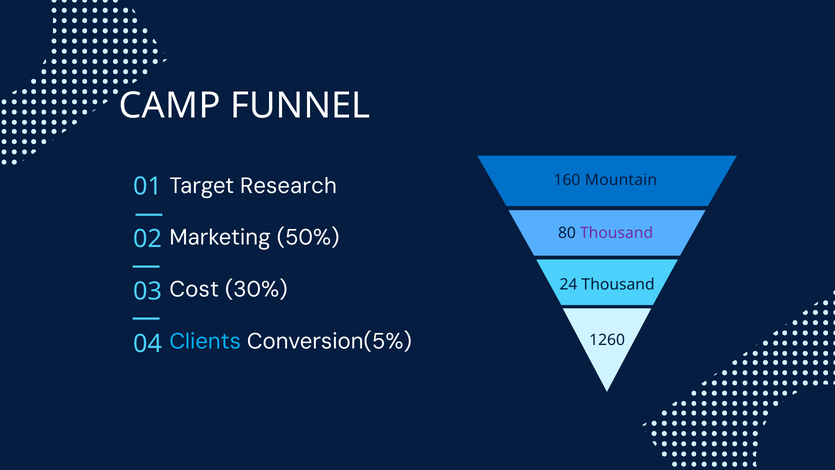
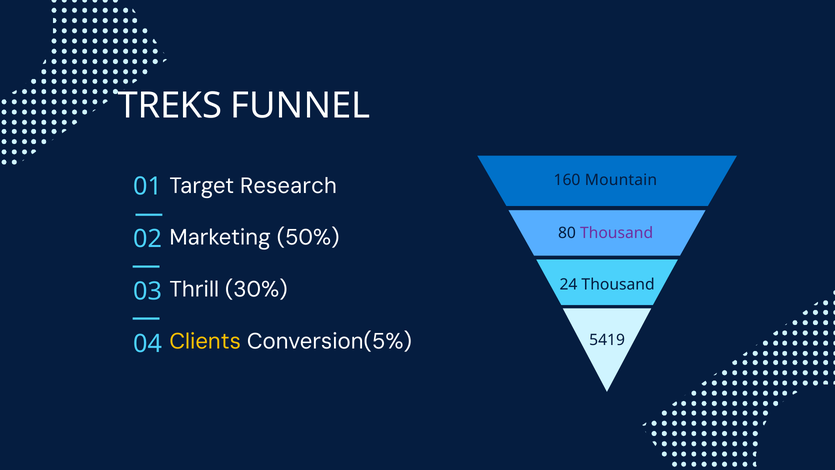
CAMP: CAMP -> TREKS (170, 106)
Cost: Cost -> Thrill (194, 289)
Clients colour: light blue -> yellow (205, 341)
1260: 1260 -> 5419 (607, 340)
